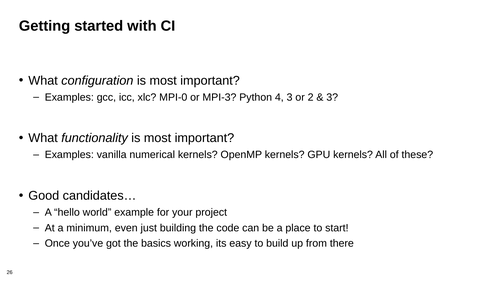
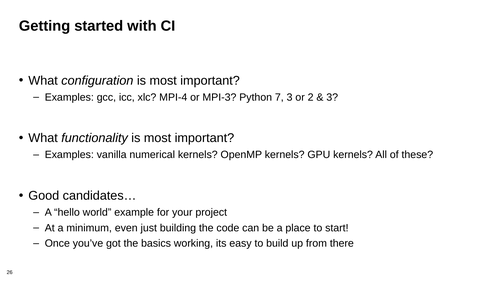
MPI-0: MPI-0 -> MPI-4 (173, 97)
4: 4 -> 7 (279, 97)
